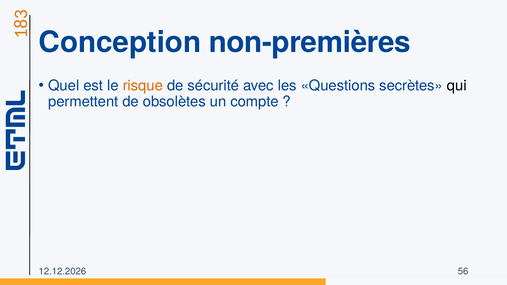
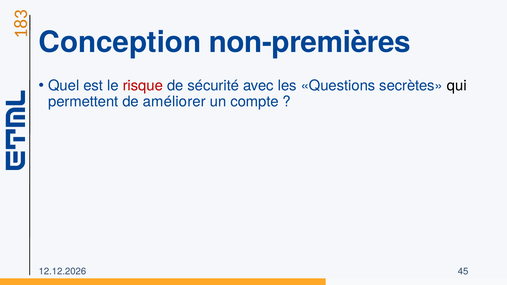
risque colour: orange -> red (143, 86)
obsolètes: obsolètes -> améliorer (174, 102)
56: 56 -> 45 (463, 271)
